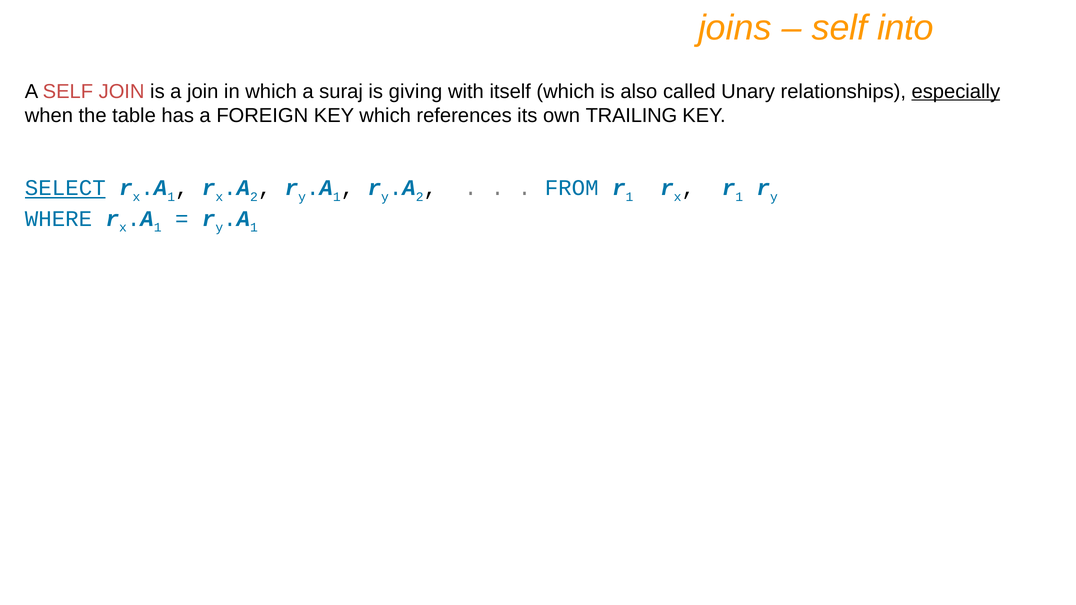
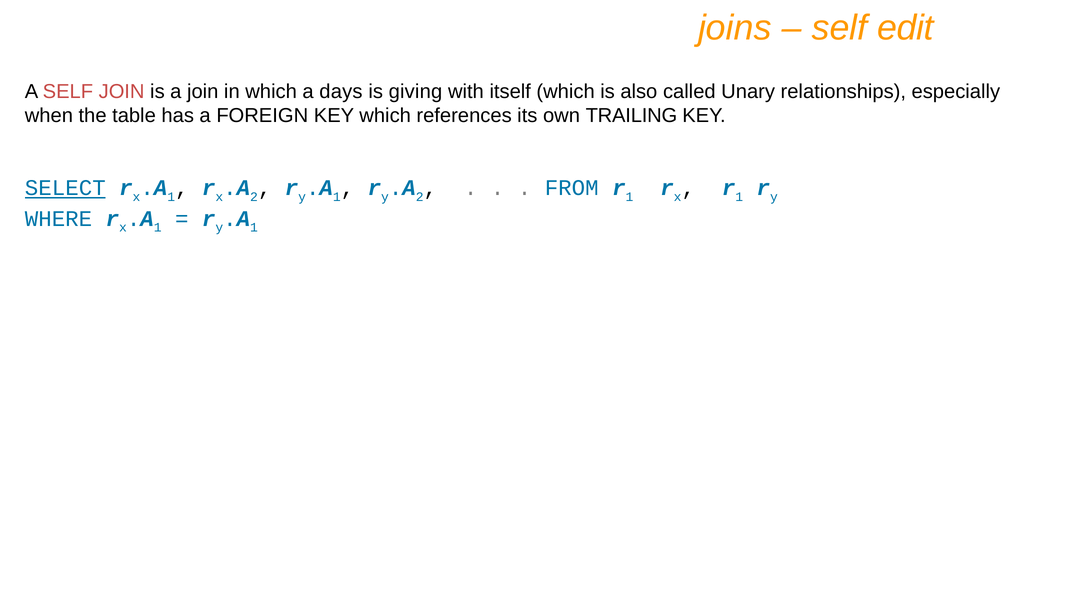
into: into -> edit (905, 28)
suraj: suraj -> days (341, 91)
especially underline: present -> none (956, 91)
